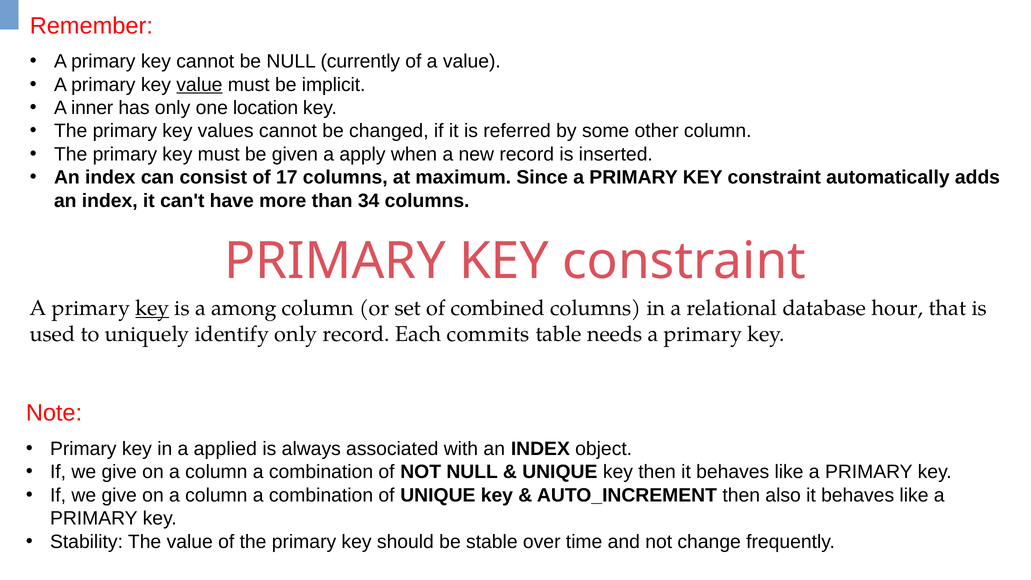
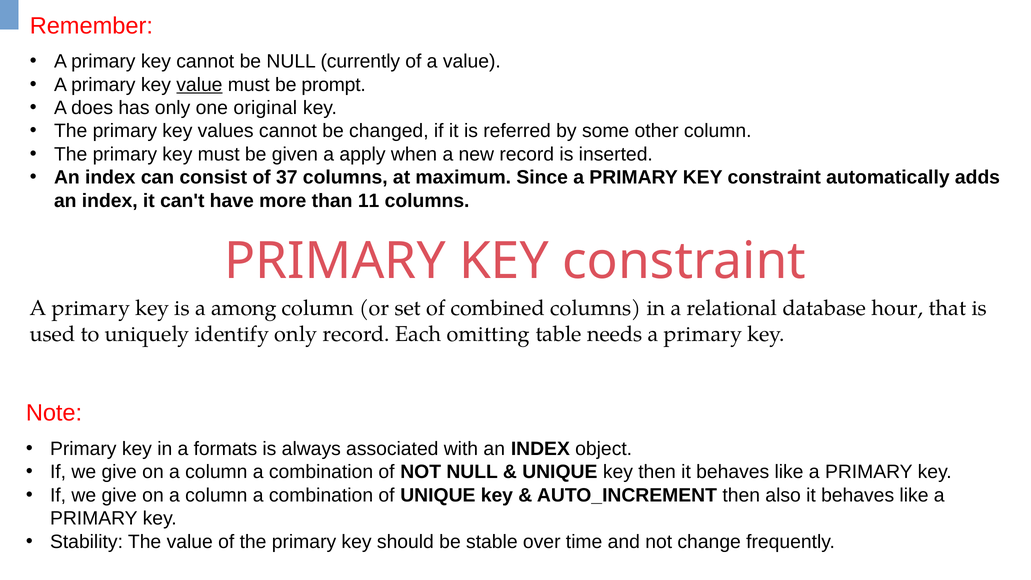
implicit: implicit -> prompt (334, 85)
inner: inner -> does (92, 108)
location: location -> original (265, 108)
17: 17 -> 37 (287, 177)
34: 34 -> 11 (369, 201)
key underline: present -> none (152, 308)
commits: commits -> omitting (488, 334)
applied: applied -> formats (225, 449)
